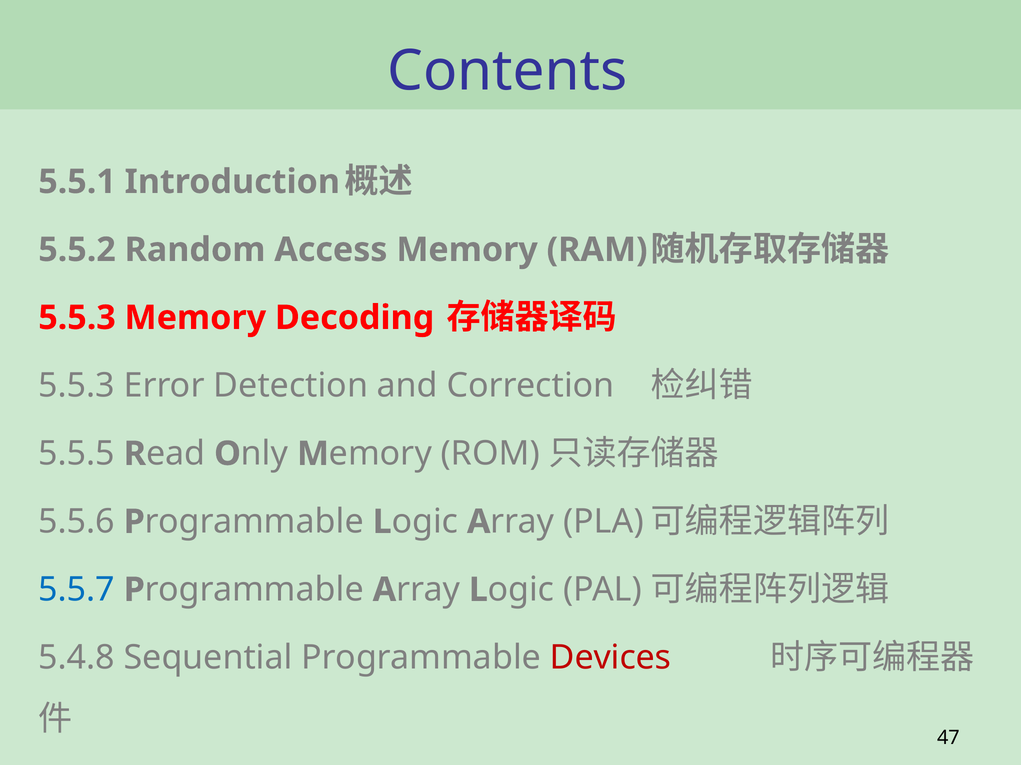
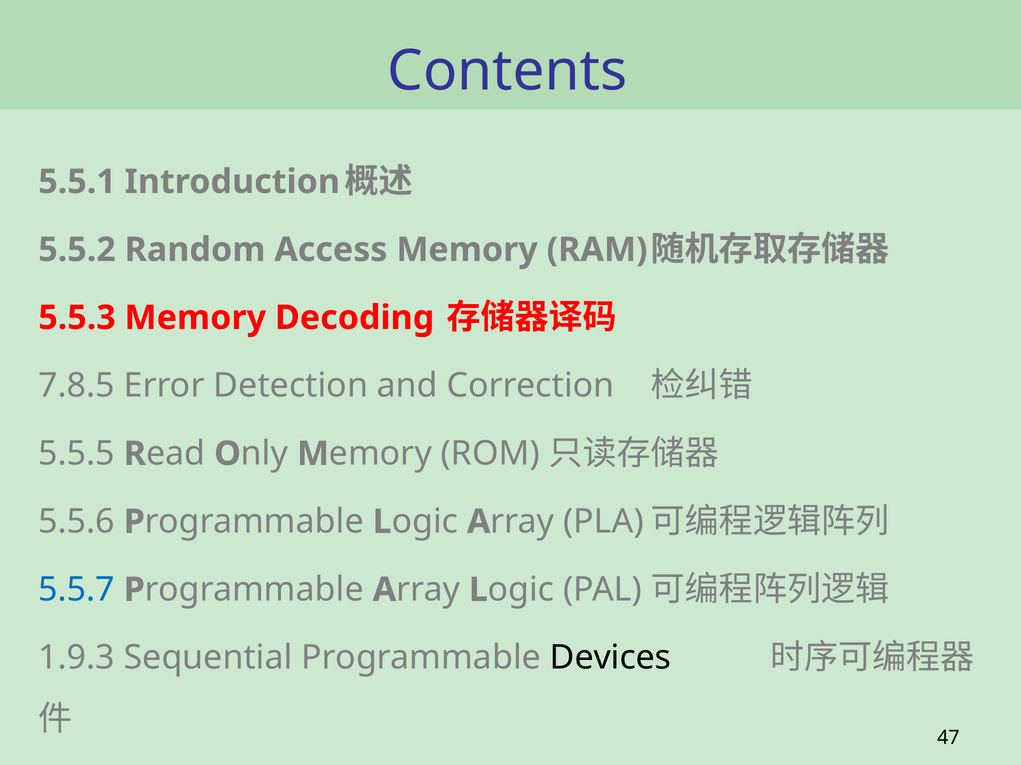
5.5.3: 5.5.3 -> 7.8.5 (77, 386)
5.4.8: 5.4.8 -> 1.9.3 (77, 658)
Devices colour: red -> black (611, 658)
